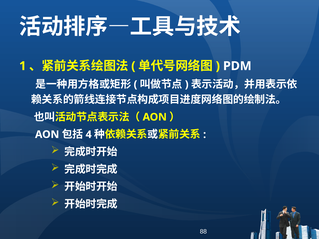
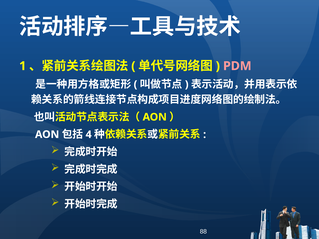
PDM colour: white -> pink (237, 66)
